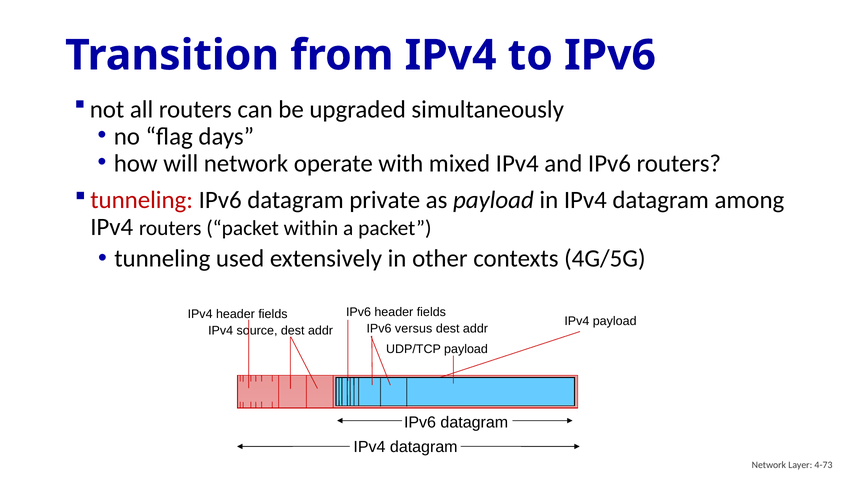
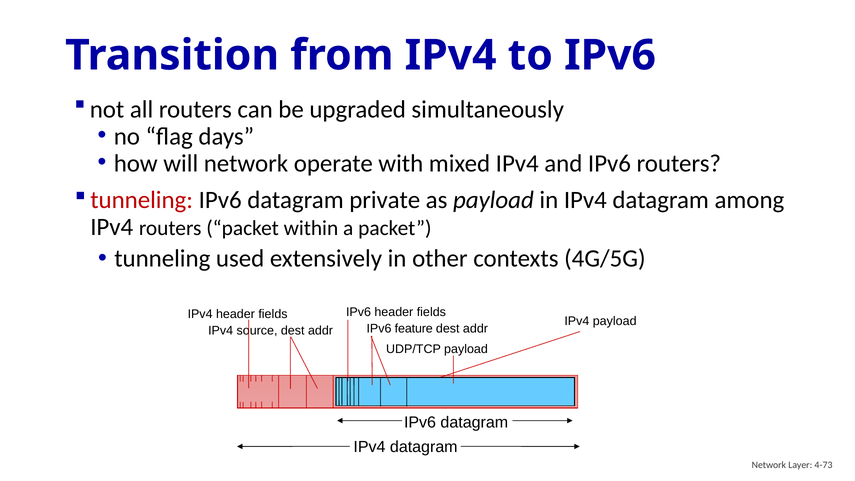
versus: versus -> feature (414, 329)
